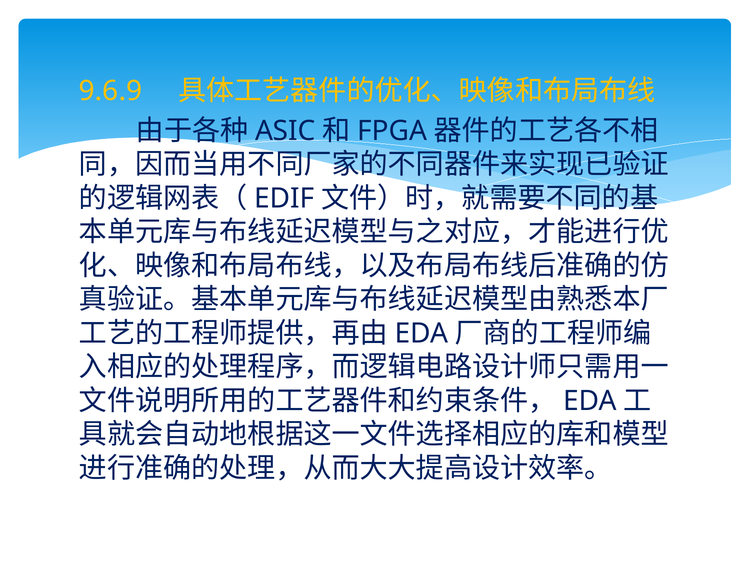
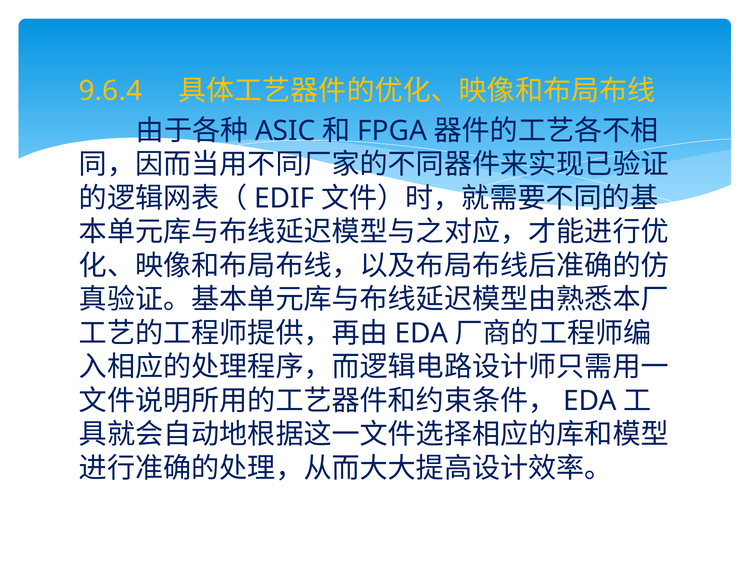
9.6.9: 9.6.9 -> 9.6.4 (111, 91)
